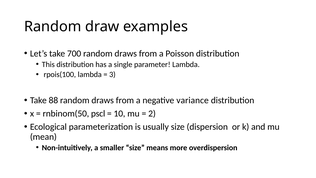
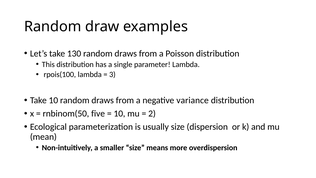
700: 700 -> 130 (74, 53)
Take 88: 88 -> 10 (53, 100)
pscl: pscl -> five (98, 113)
